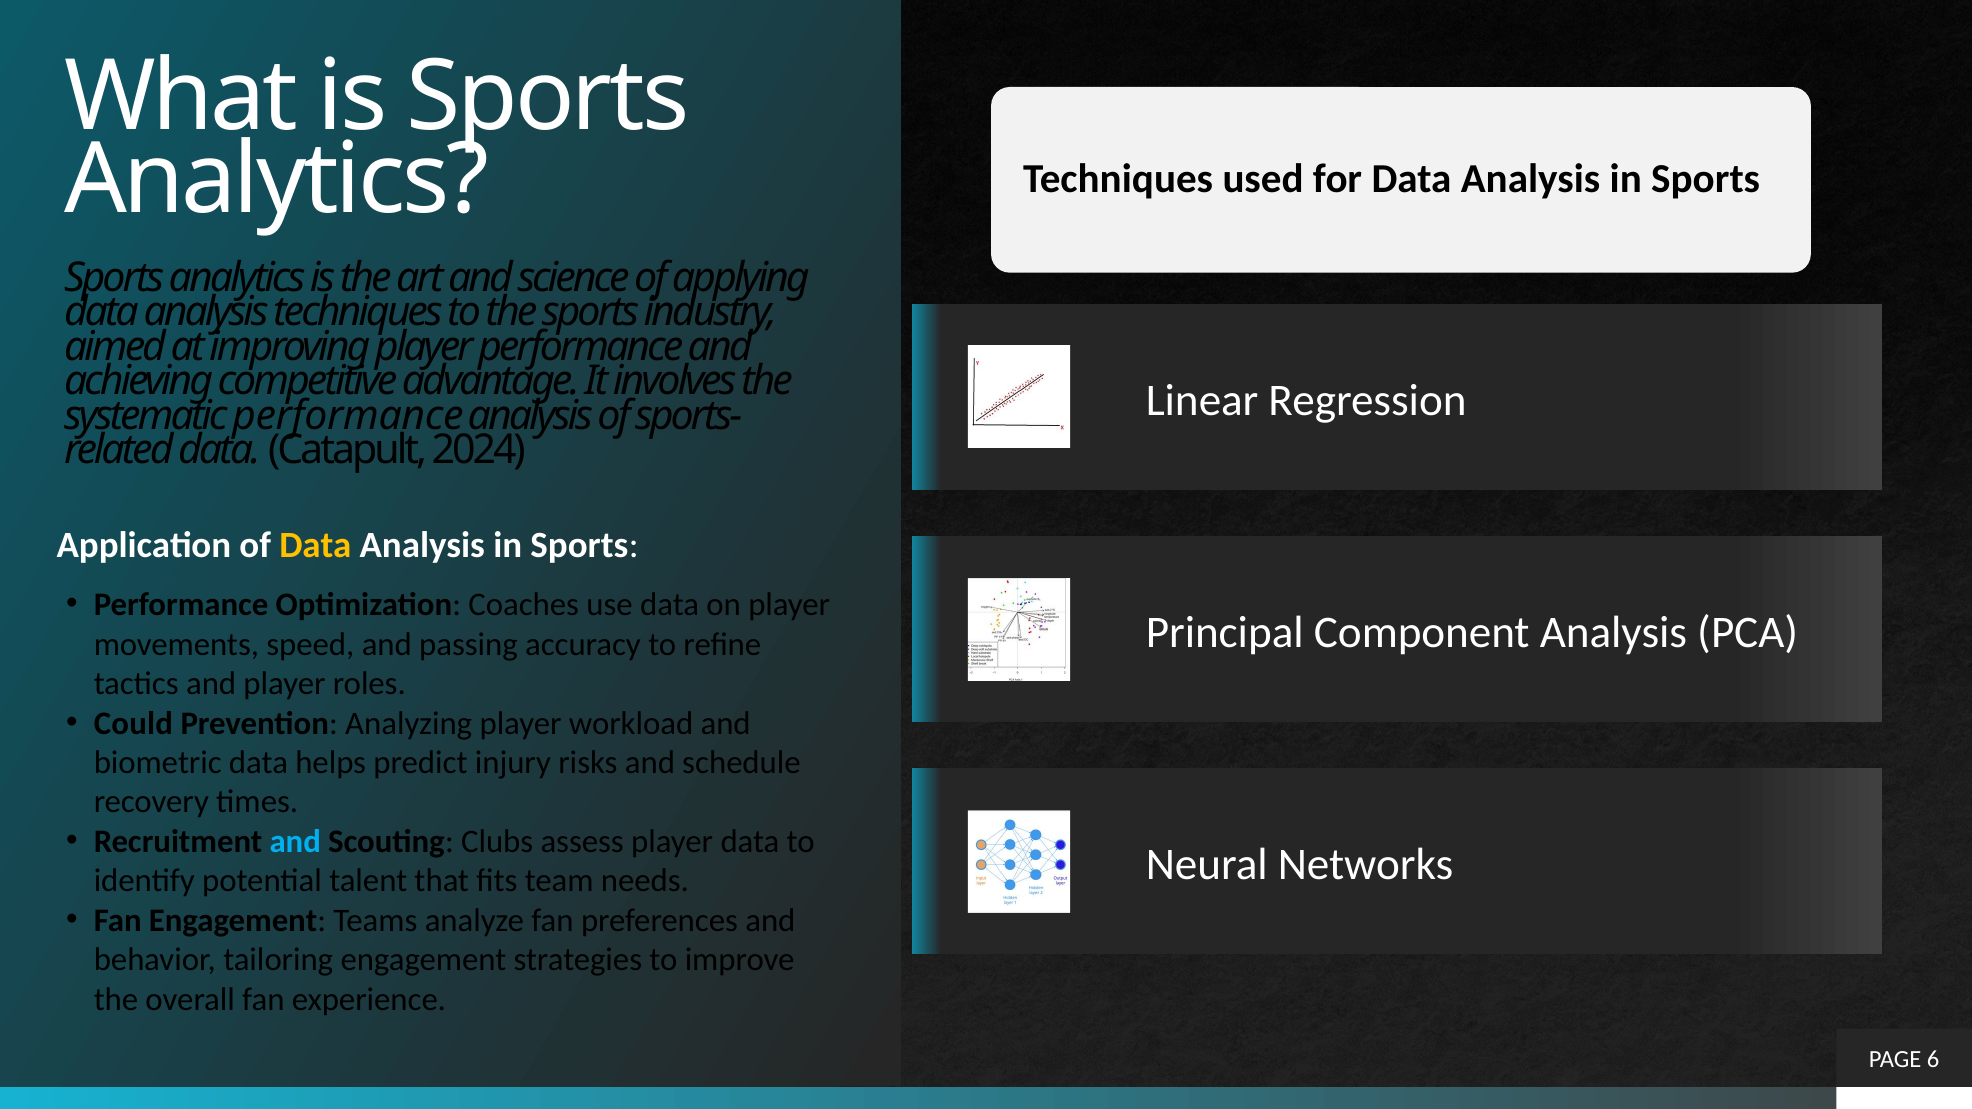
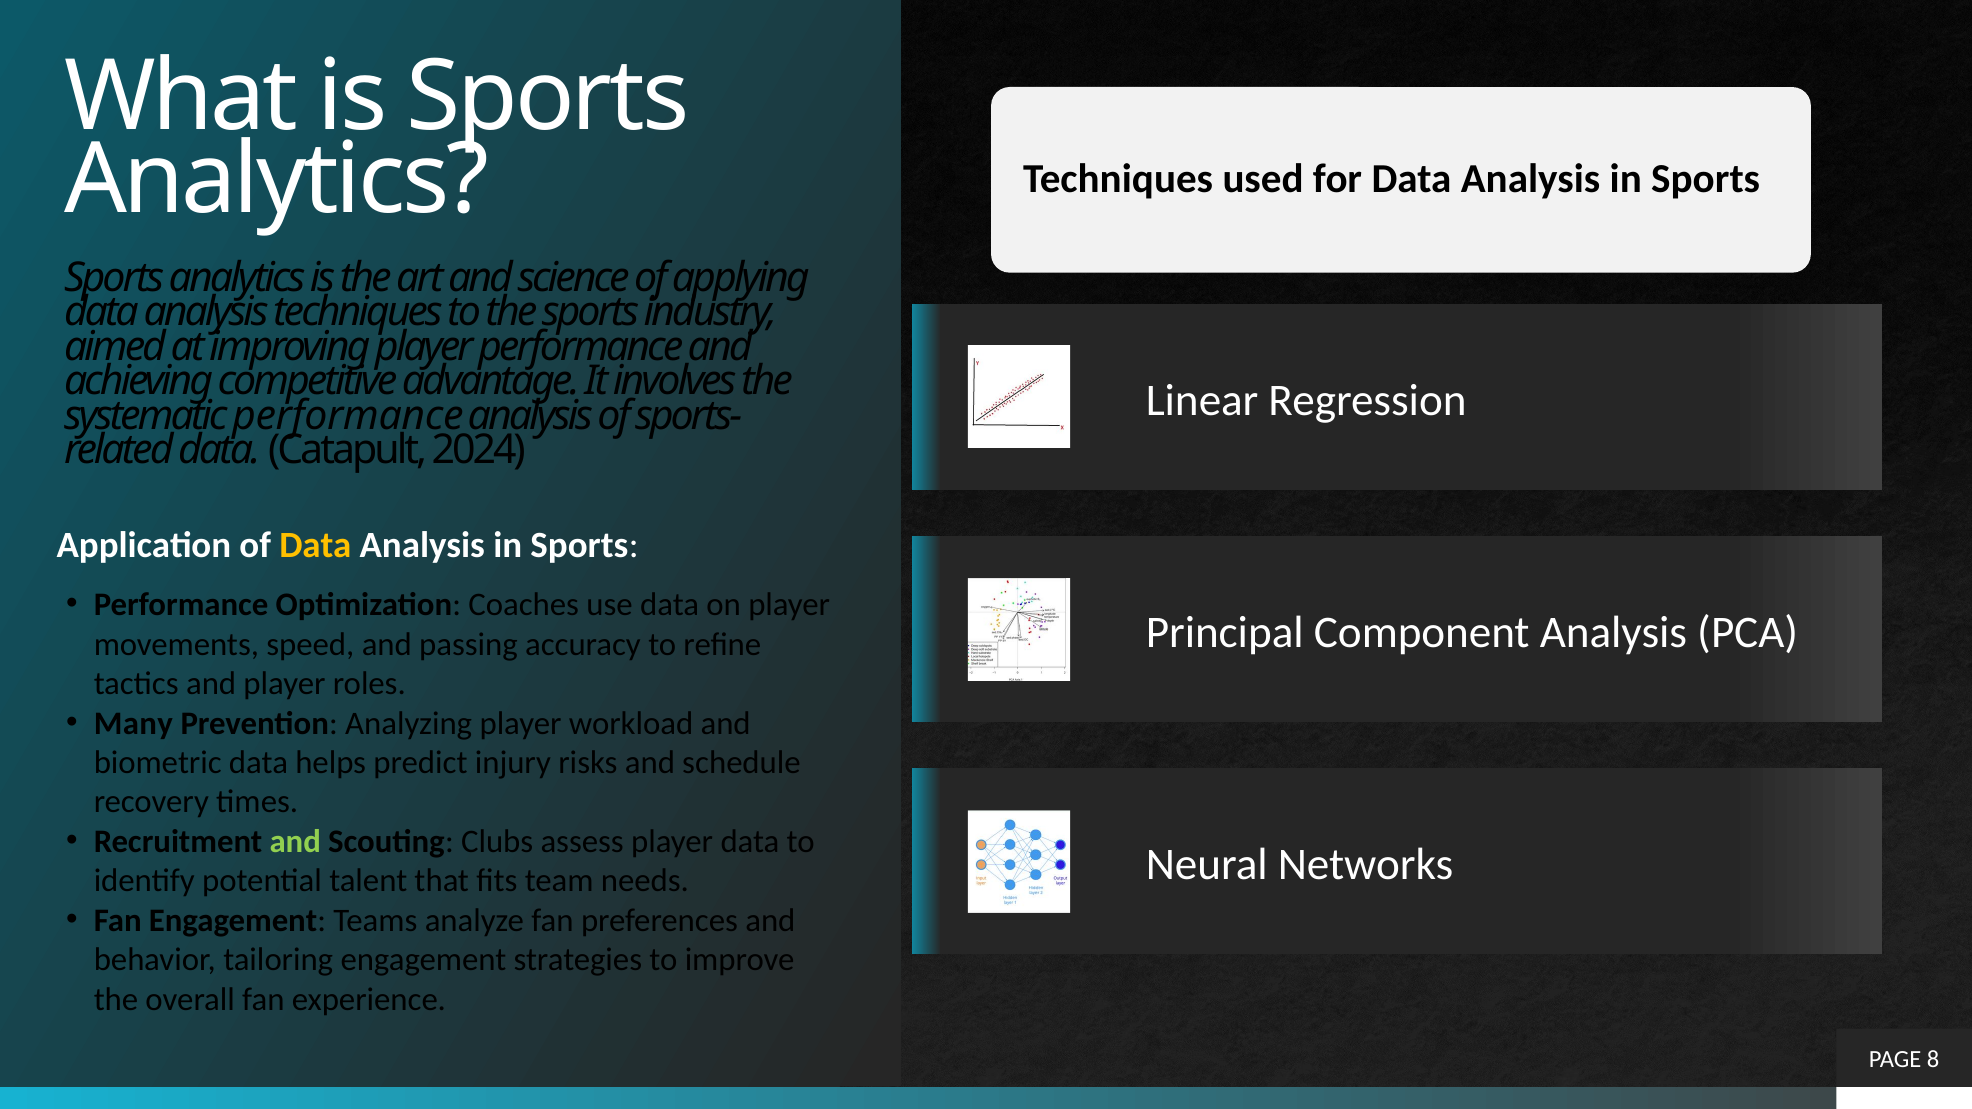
Could: Could -> Many (133, 723)
and colour: light blue -> light green (295, 842)
6: 6 -> 8 (1933, 1059)
